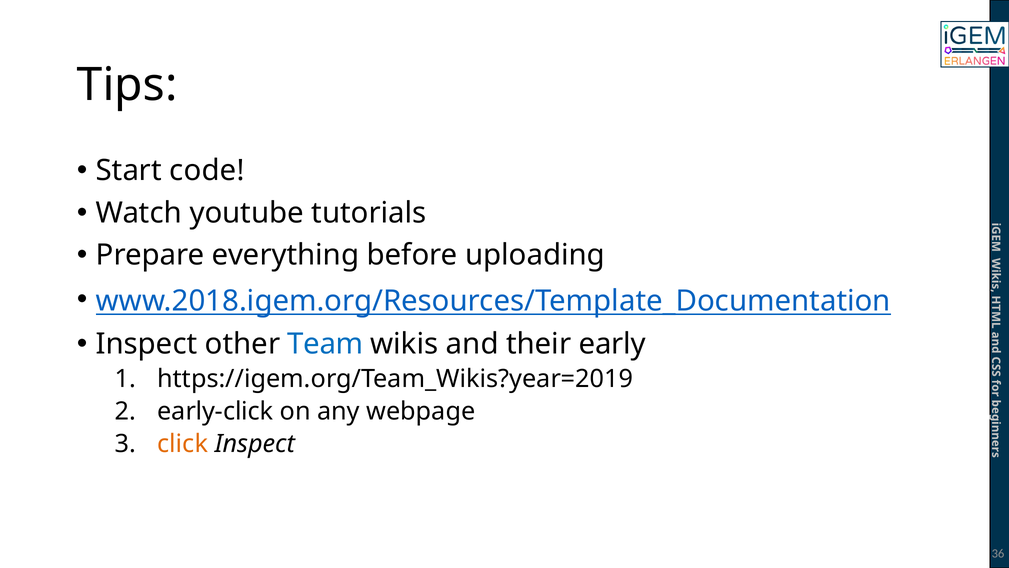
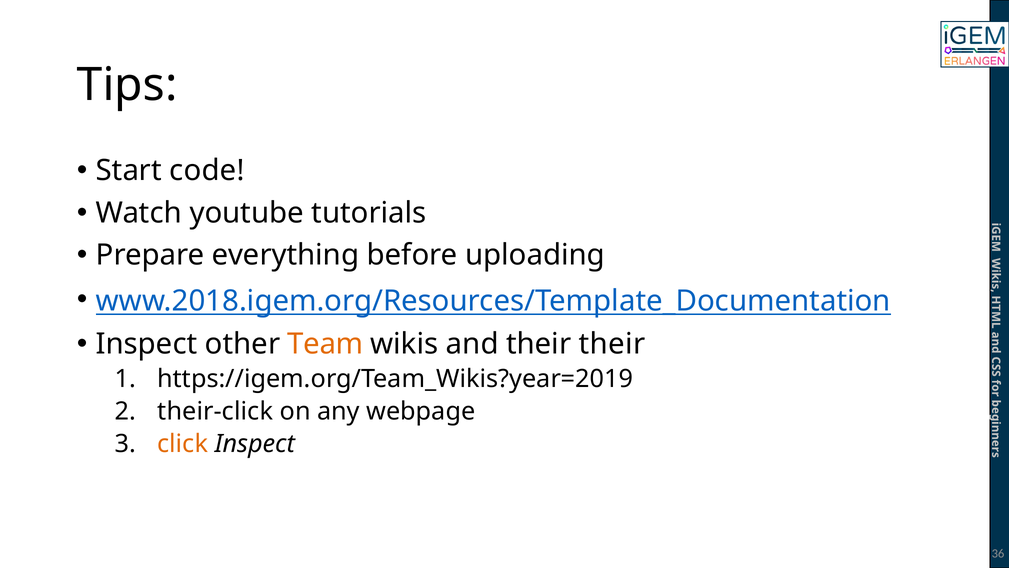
Team colour: blue -> orange (325, 344)
their early: early -> their (612, 344)
early-click: early-click -> their-click (215, 411)
